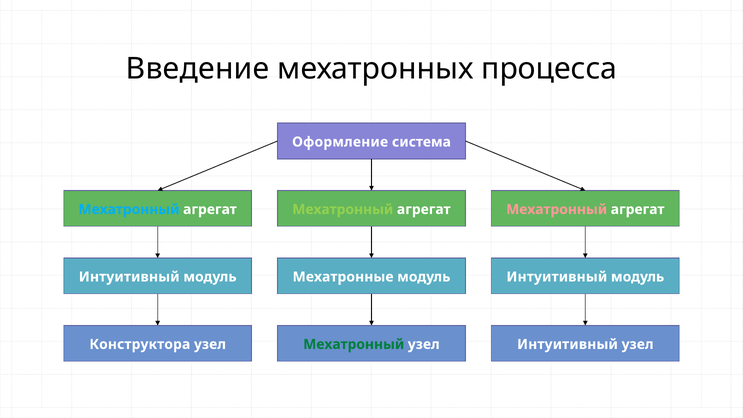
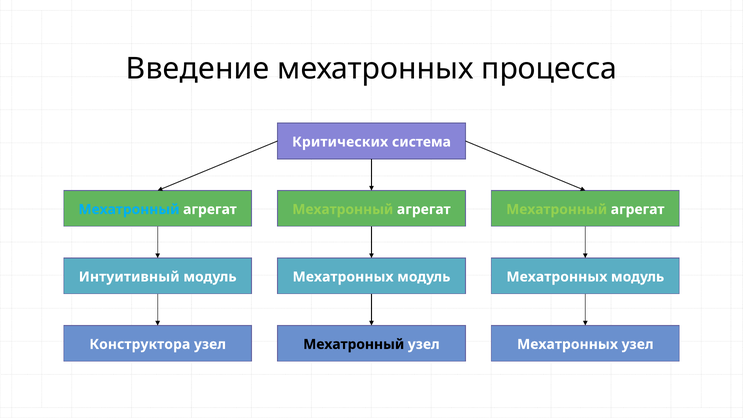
Оформление: Оформление -> Критических (340, 142)
Мехатронный colour: pink -> light green (557, 209)
Мехатронные: Мехатронные -> Мехатронных (343, 277)
Интуитивный: Интуитивный -> Мехатронных (557, 277)
Мехатронный colour: green -> black (354, 344)
узел Интуитивный: Интуитивный -> Мехатронных (567, 344)
